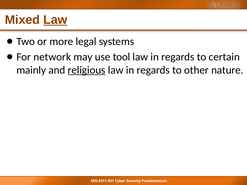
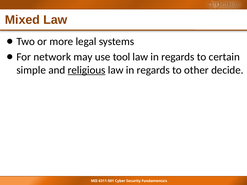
Law underline: present -> none (55, 20)
mainly: mainly -> simple (31, 70)
nature: nature -> decide (227, 70)
